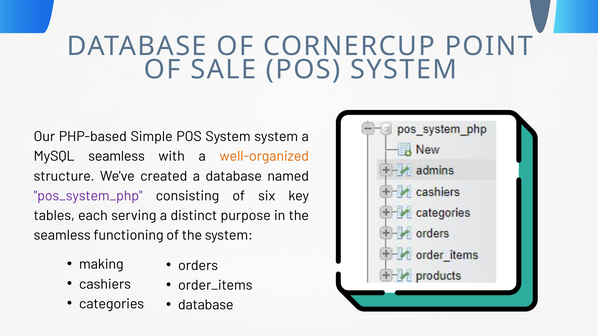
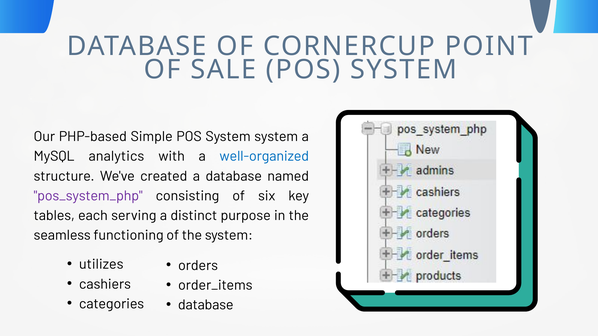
MySQL seamless: seamless -> analytics (116, 156)
well-organized colour: orange -> blue (264, 156)
making: making -> utilizes (101, 265)
